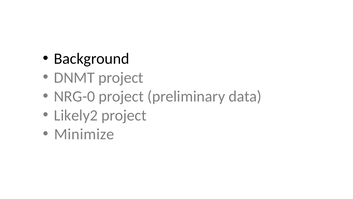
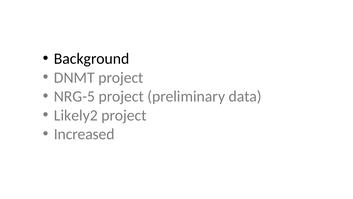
NRG-0: NRG-0 -> NRG-5 (74, 96)
Minimize: Minimize -> Increased (84, 134)
